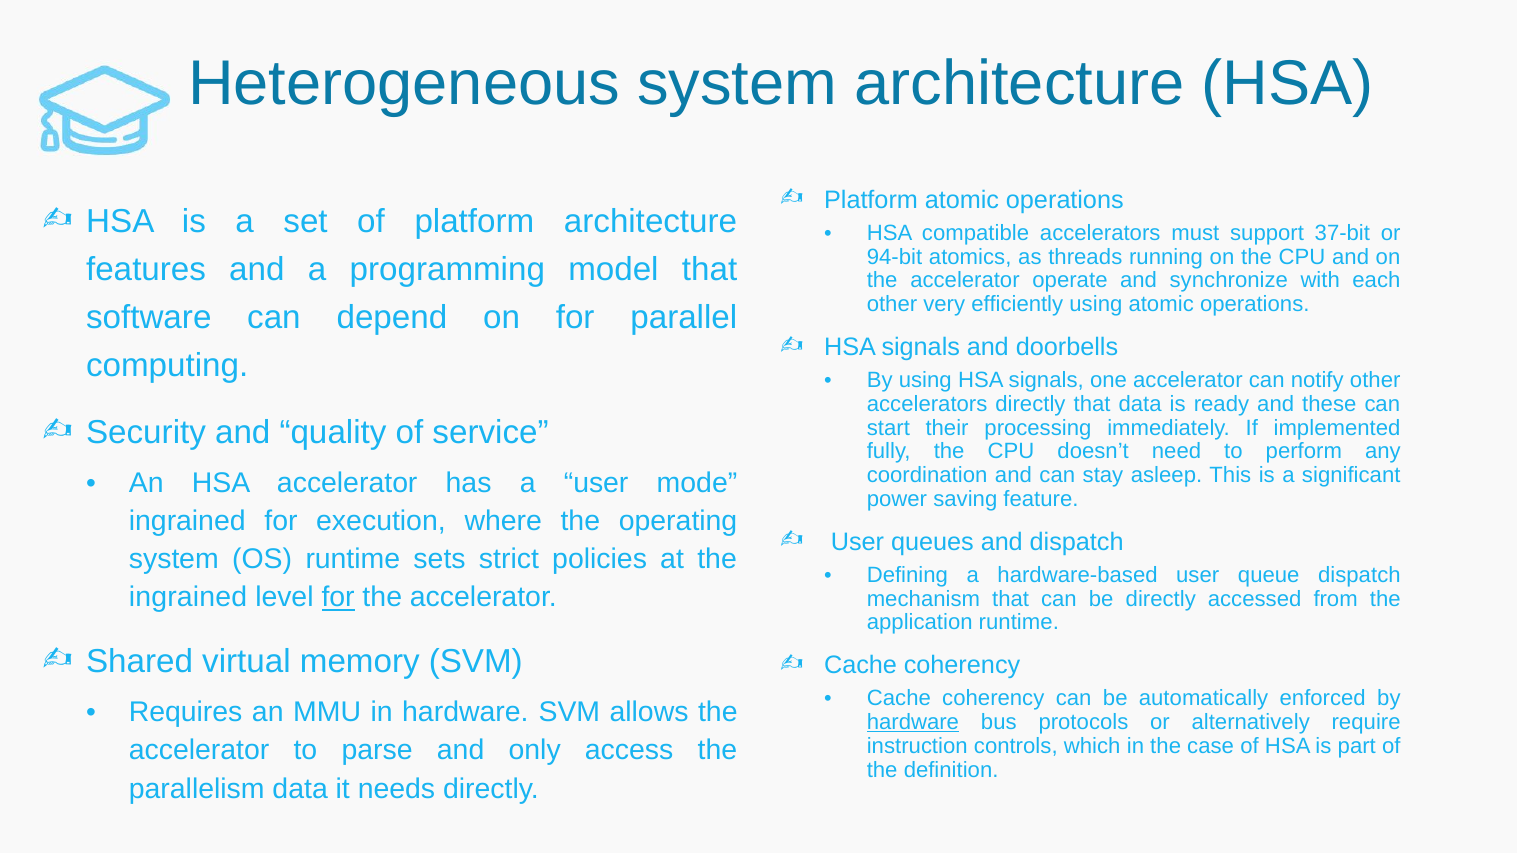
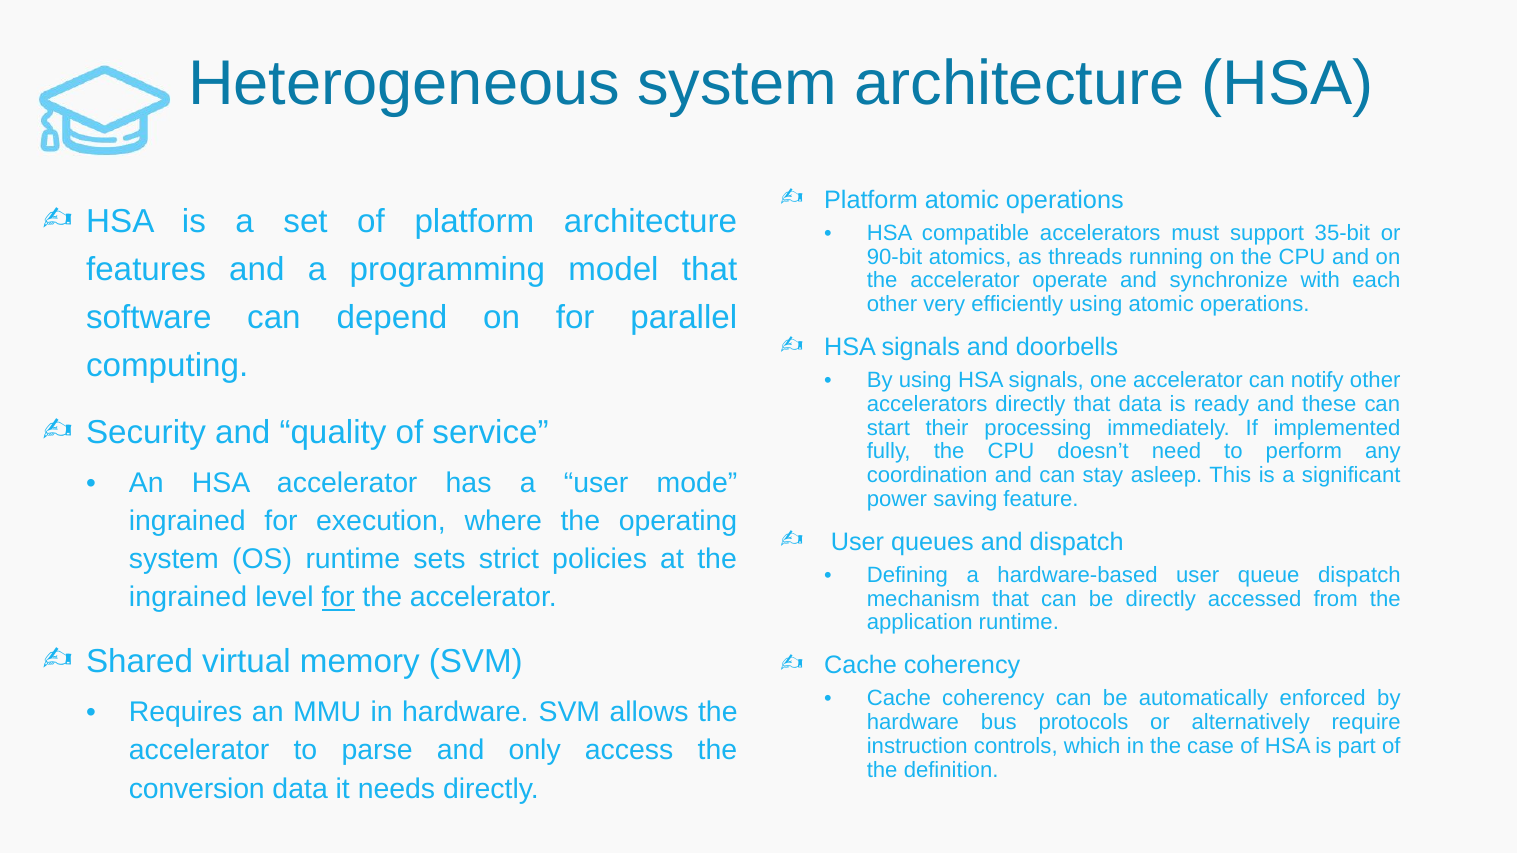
37-bit: 37-bit -> 35-bit (1342, 233)
94-bit: 94-bit -> 90-bit (895, 257)
hardware underline: present -> none (913, 722)
parallelism: parallelism -> conversion (197, 789)
